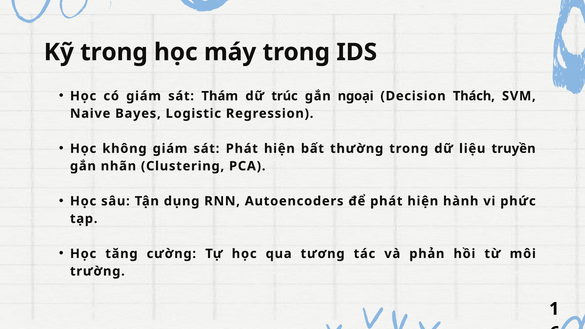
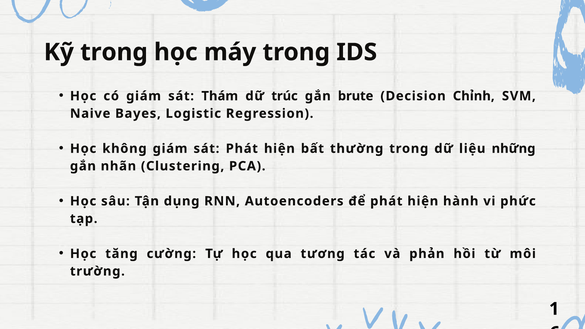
ngoại: ngoại -> brute (356, 96)
Thách: Thách -> Chỉnh (474, 96)
truyền: truyền -> những (514, 149)
